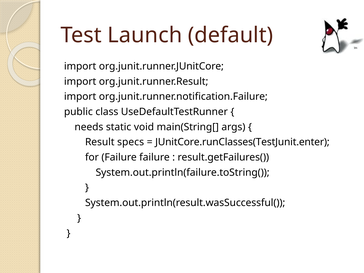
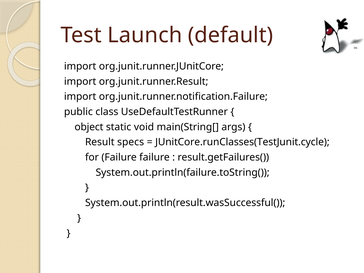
needs: needs -> object (89, 127)
JUnitCore.runClasses(TestJunit.enter: JUnitCore.runClasses(TestJunit.enter -> JUnitCore.runClasses(TestJunit.cycle (242, 142)
